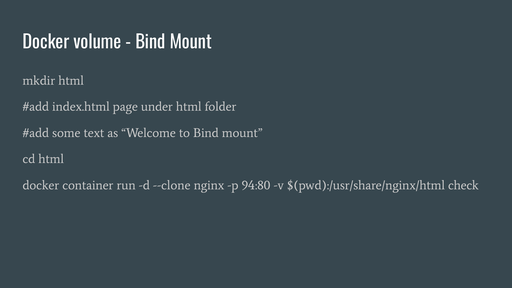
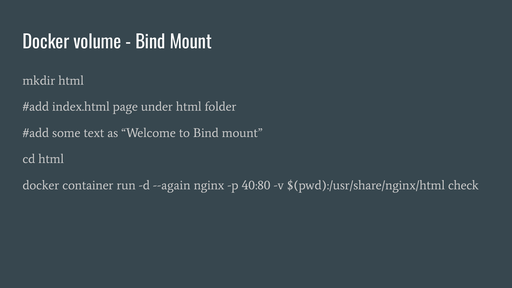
--clone: --clone -> --again (172, 185)
94:80: 94:80 -> 40:80 (256, 185)
